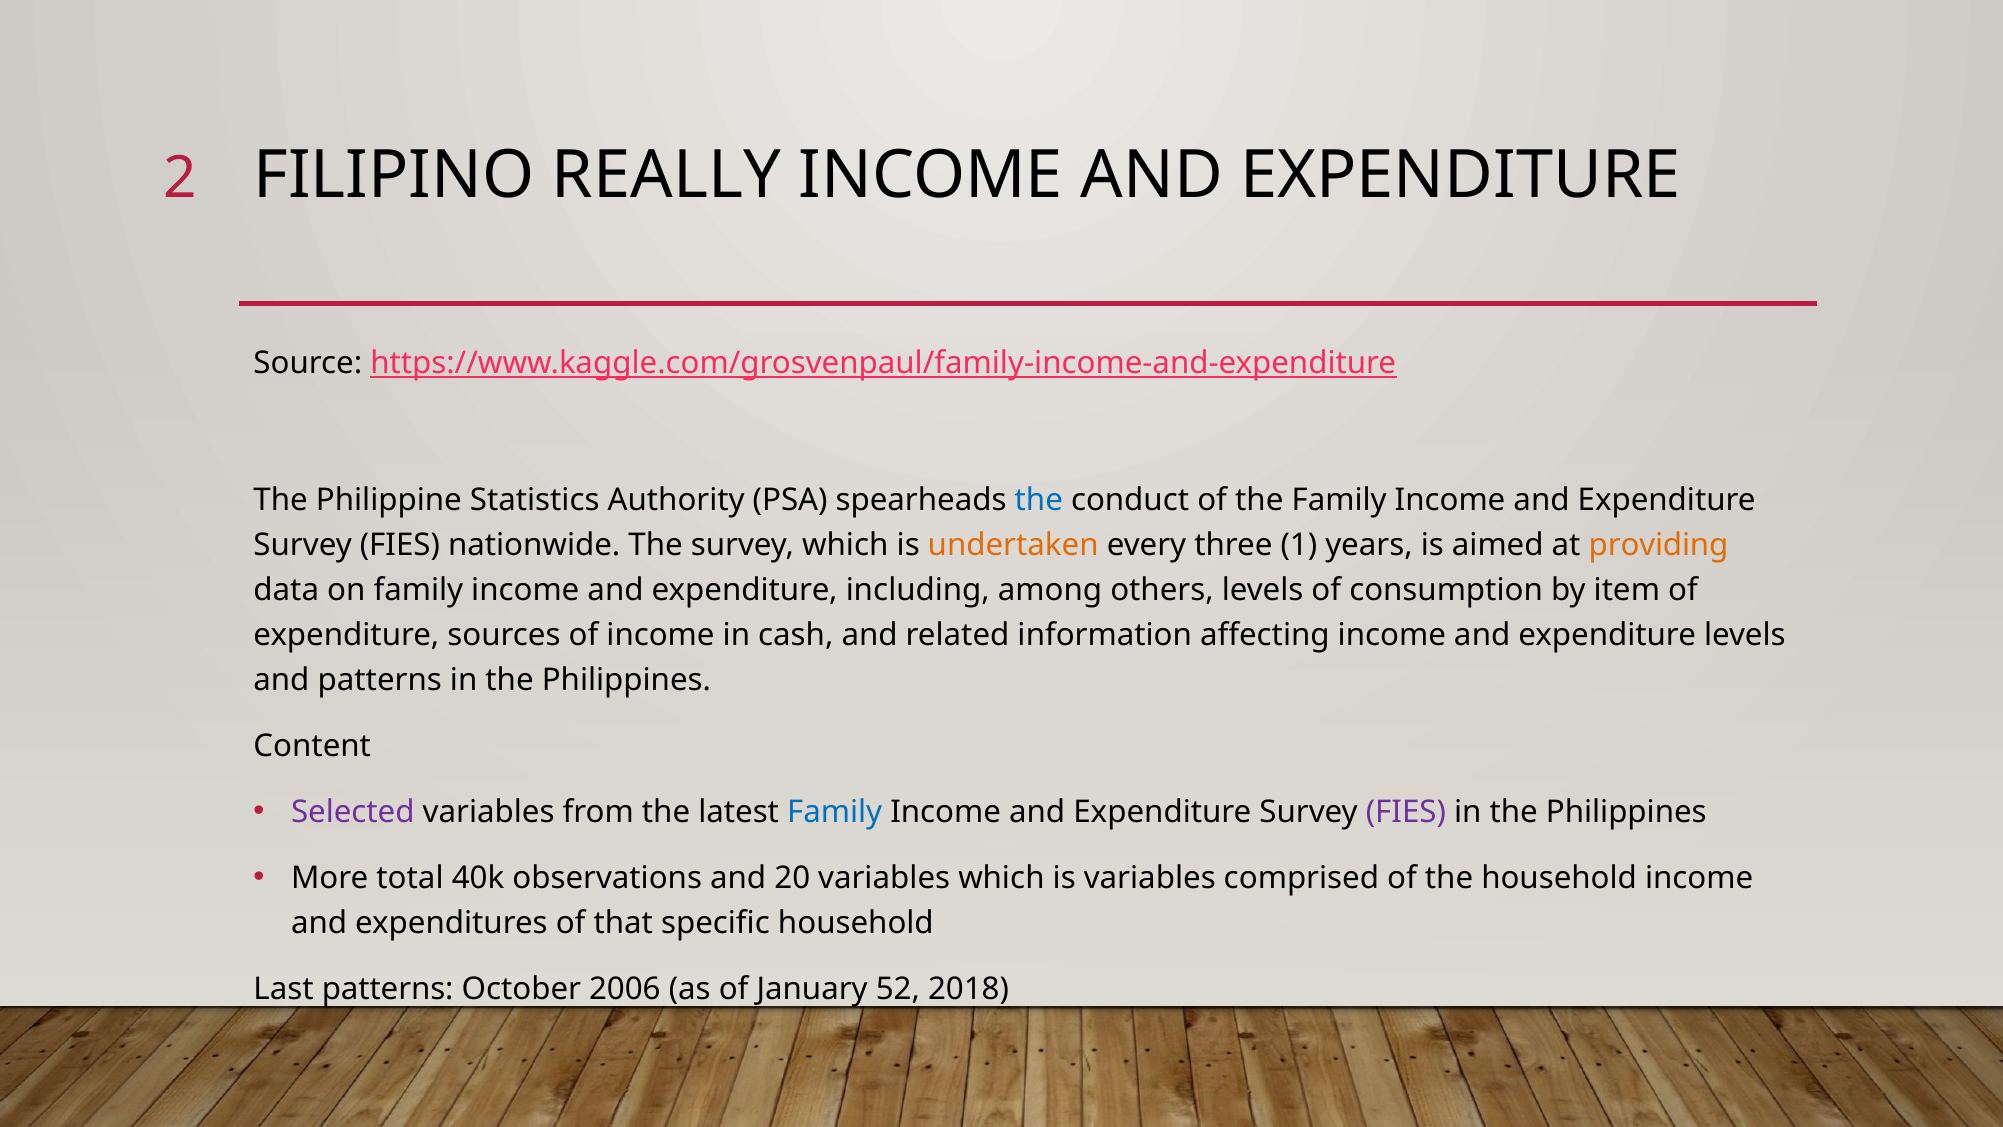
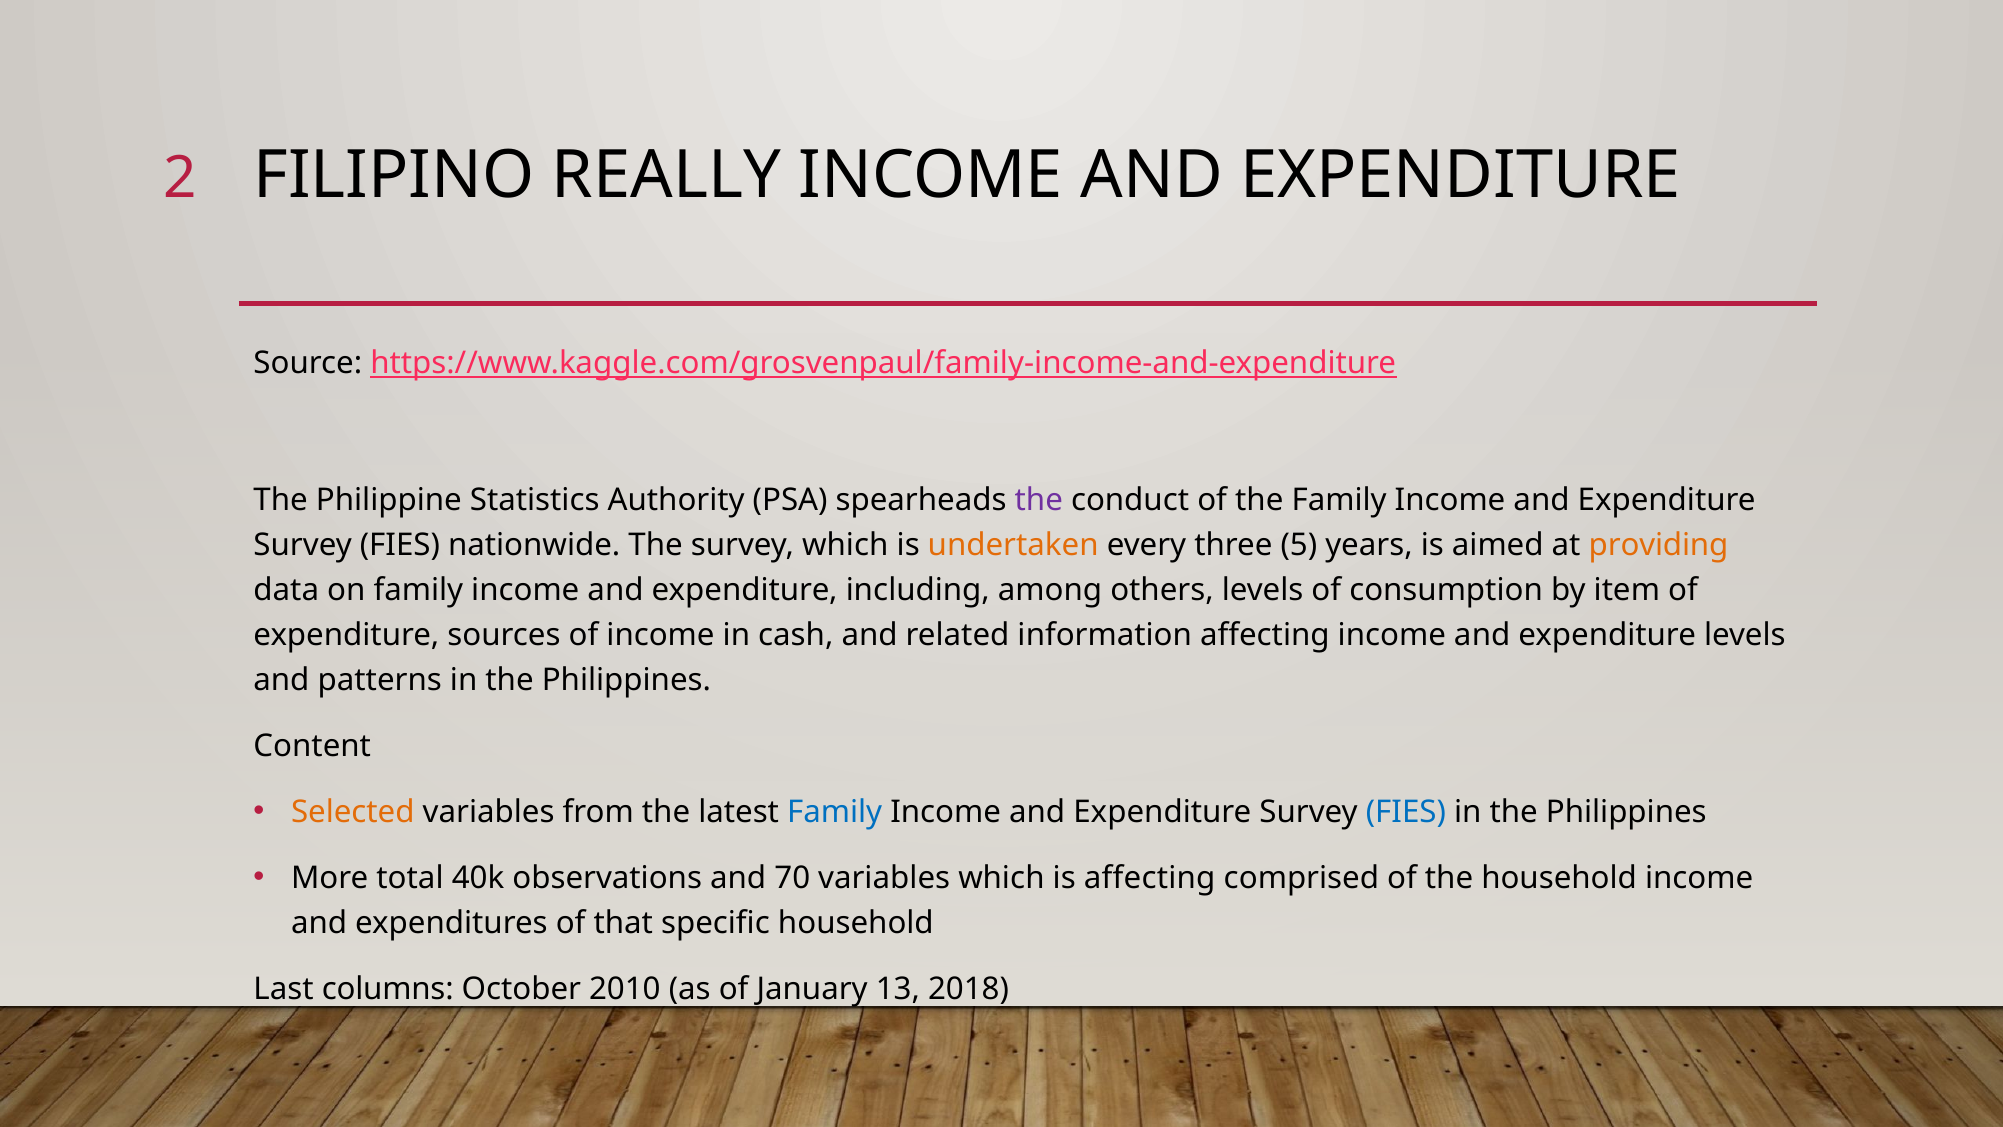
the colour: blue -> purple (1039, 500)
1: 1 -> 5 (1299, 545)
Selected colour: purple -> orange (353, 812)
FIES colour: purple -> blue (1406, 812)
20: 20 -> 70 (792, 878)
is variables: variables -> affecting (1150, 878)
Last patterns: patterns -> columns (388, 989)
2006: 2006 -> 2010 (625, 989)
52: 52 -> 13 (898, 989)
